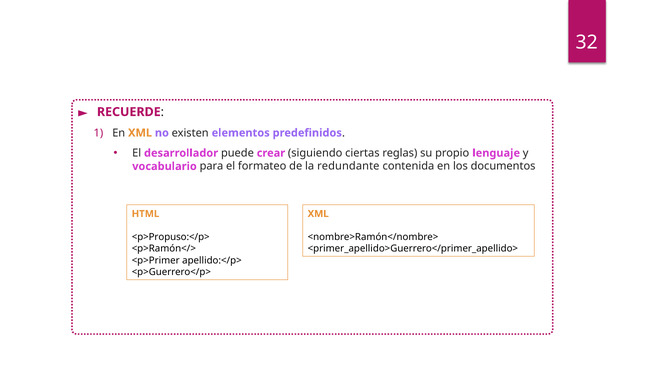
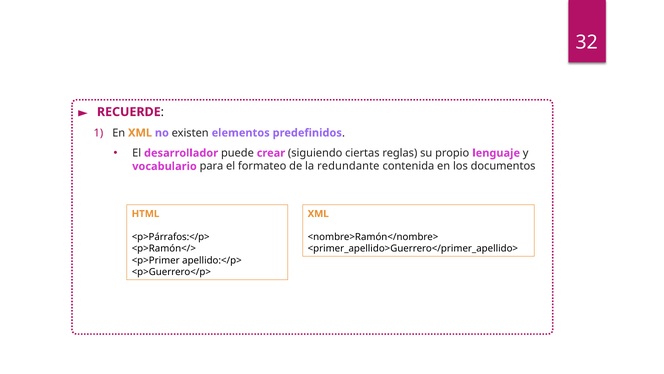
<p>Propuso:</p>: <p>Propuso:</p> -> <p>Párrafos:</p> (171, 237)
